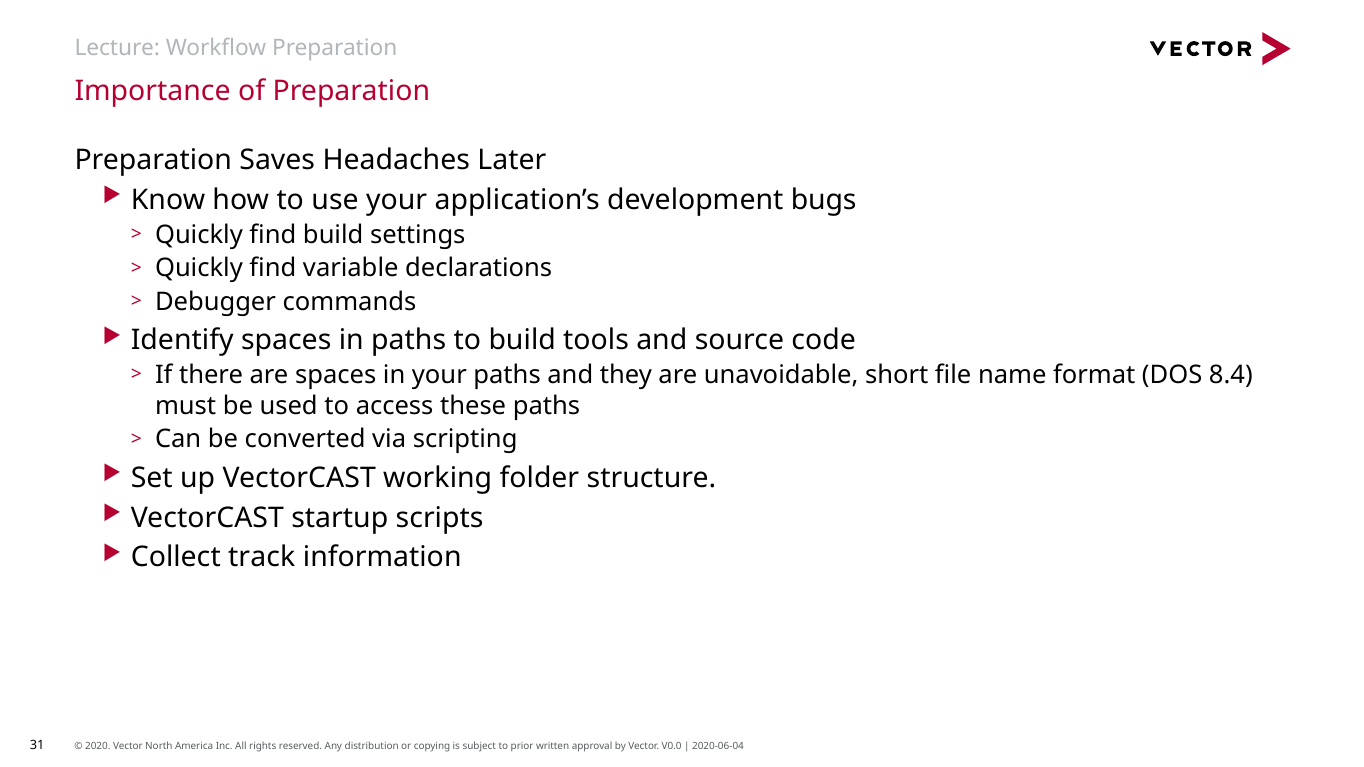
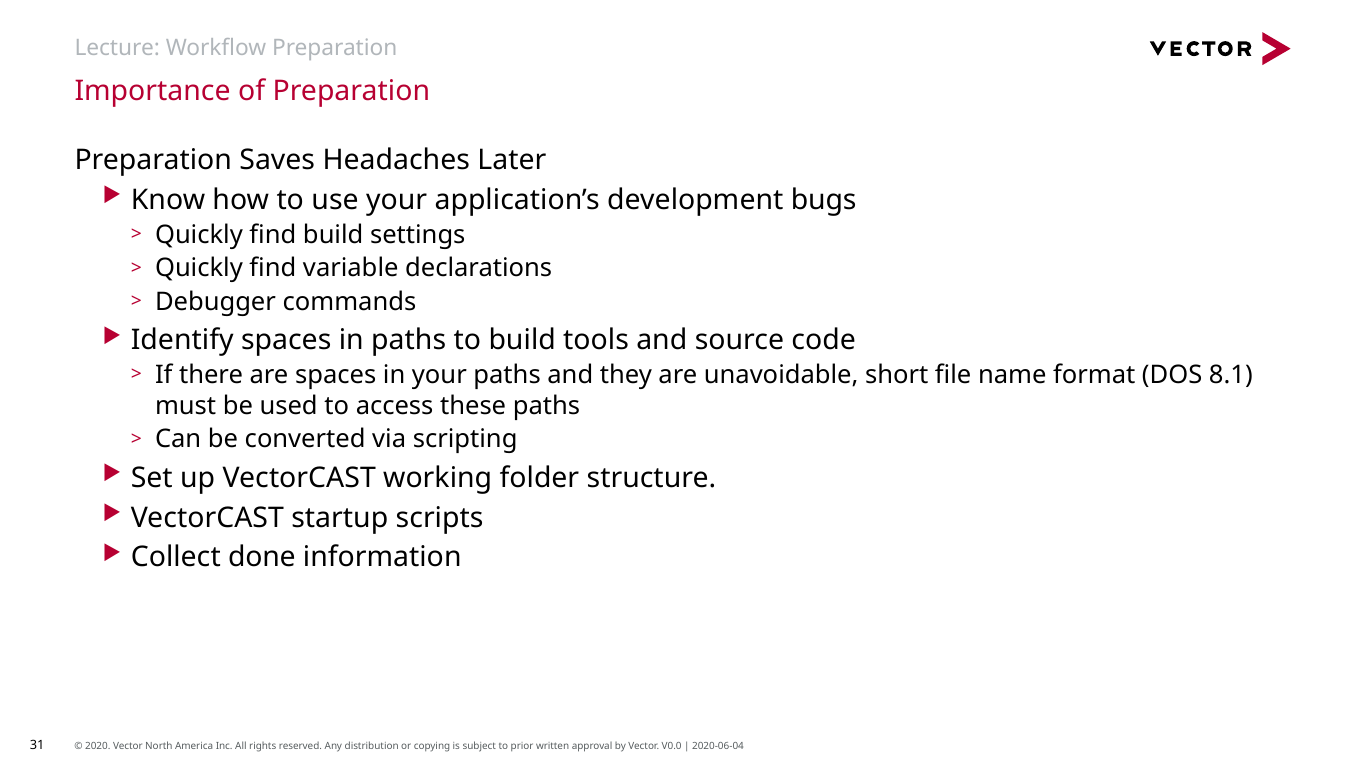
8.4: 8.4 -> 8.1 (1231, 375)
track: track -> done (262, 558)
